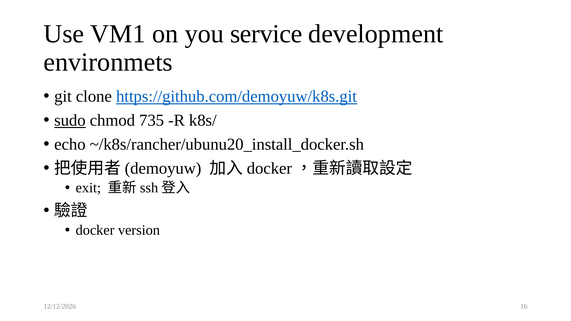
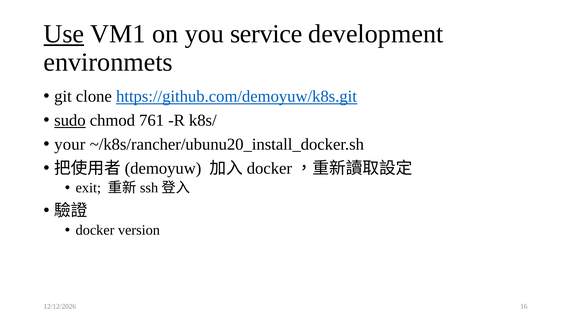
Use underline: none -> present (64, 34)
735: 735 -> 761 (152, 120)
echo: echo -> your (70, 144)
